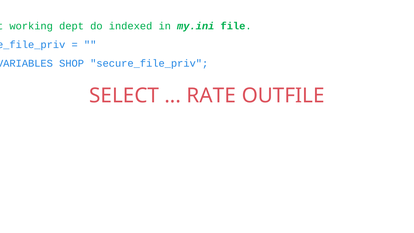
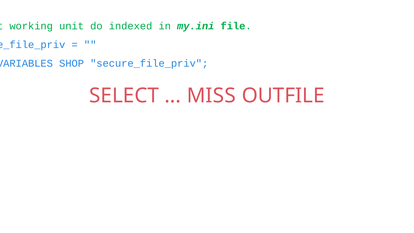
dept: dept -> unit (72, 26)
RATE: RATE -> MISS (211, 96)
